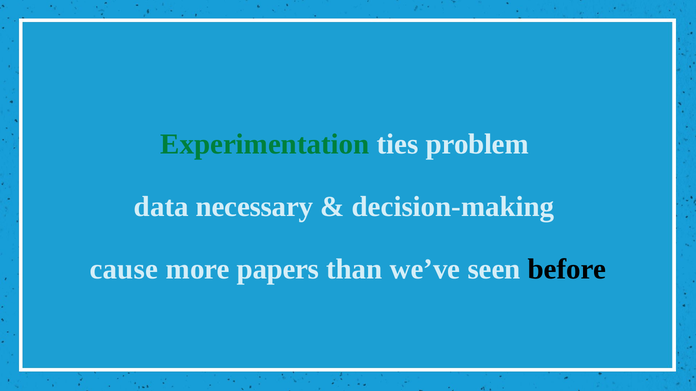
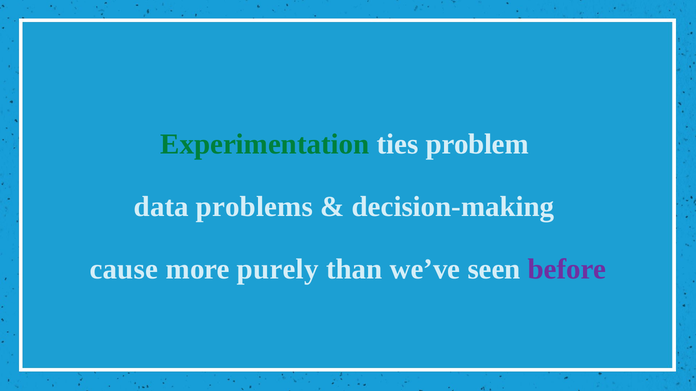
necessary: necessary -> problems (254, 207)
papers: papers -> purely (278, 270)
before colour: black -> purple (567, 270)
